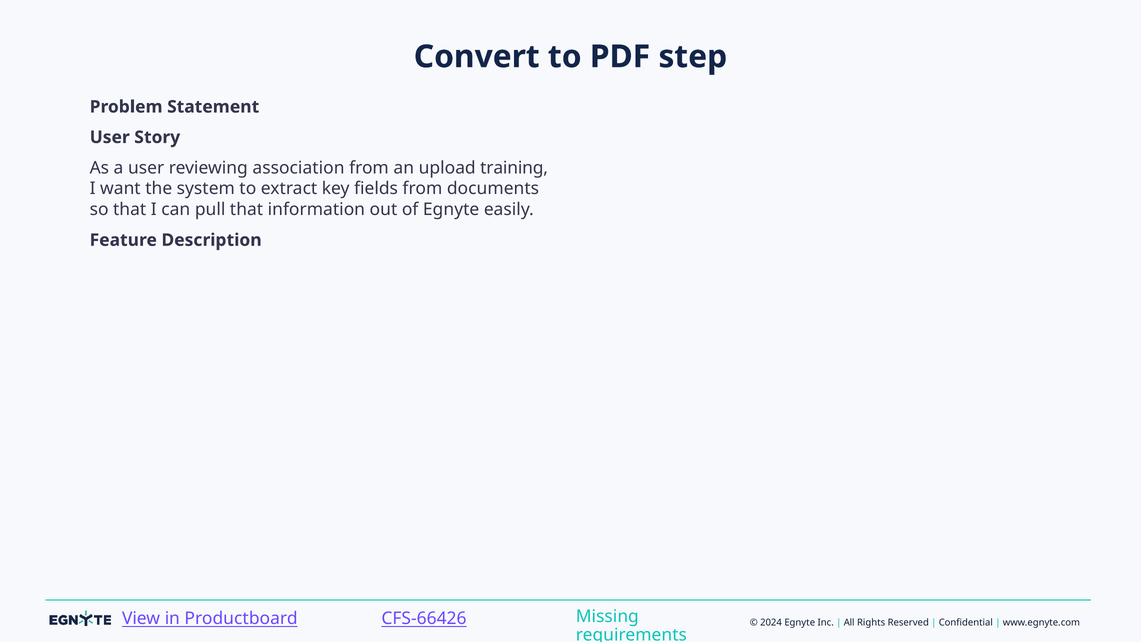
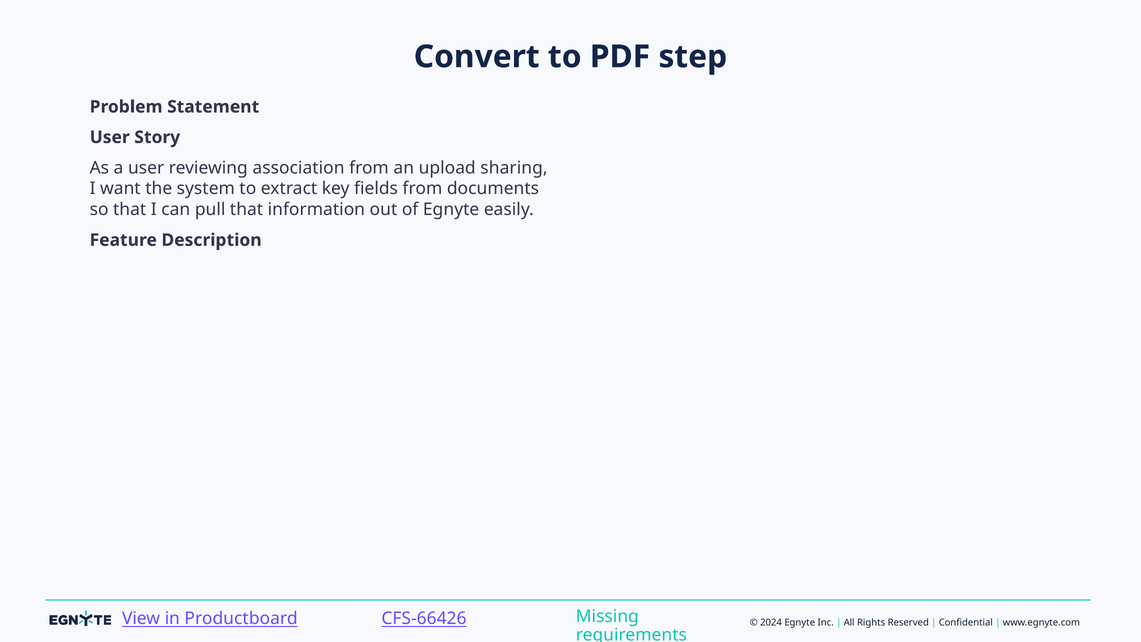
training: training -> sharing (514, 168)
